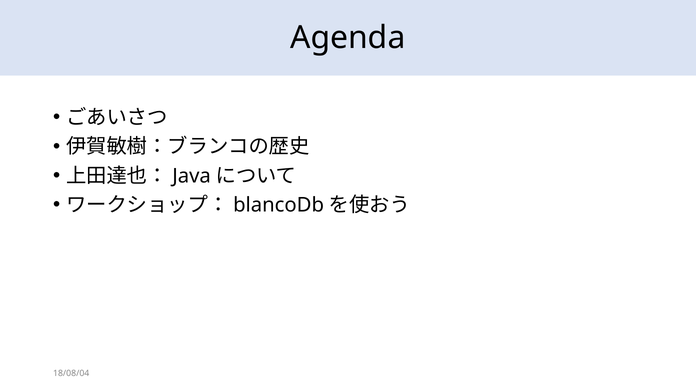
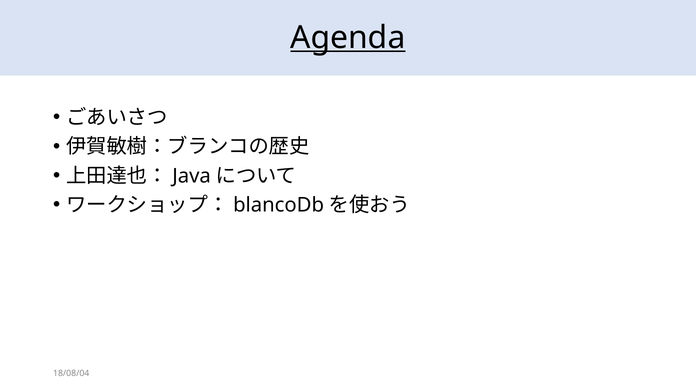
Agenda underline: none -> present (348, 38)
